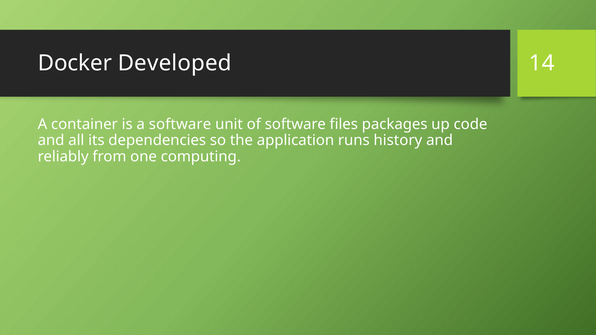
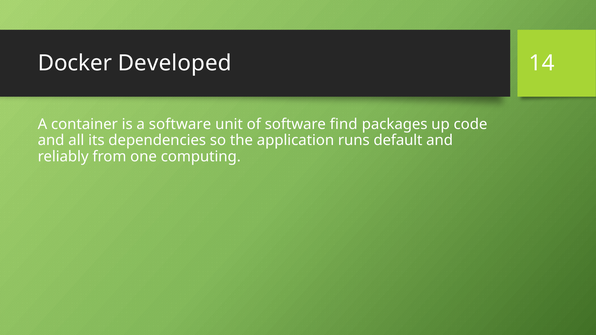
files: files -> find (344, 124)
history: history -> default (398, 141)
